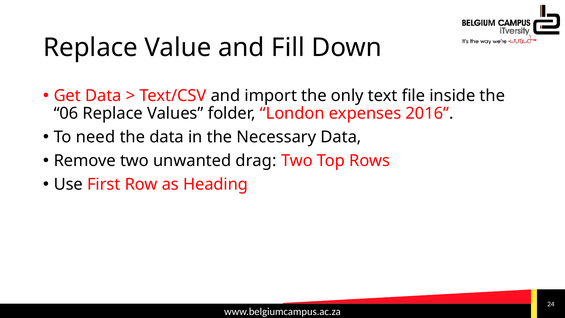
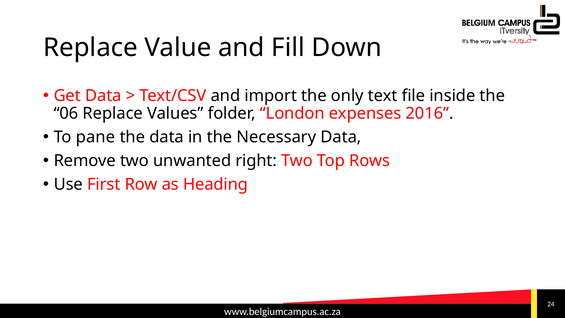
need: need -> pane (96, 137)
drag: drag -> right (256, 161)
